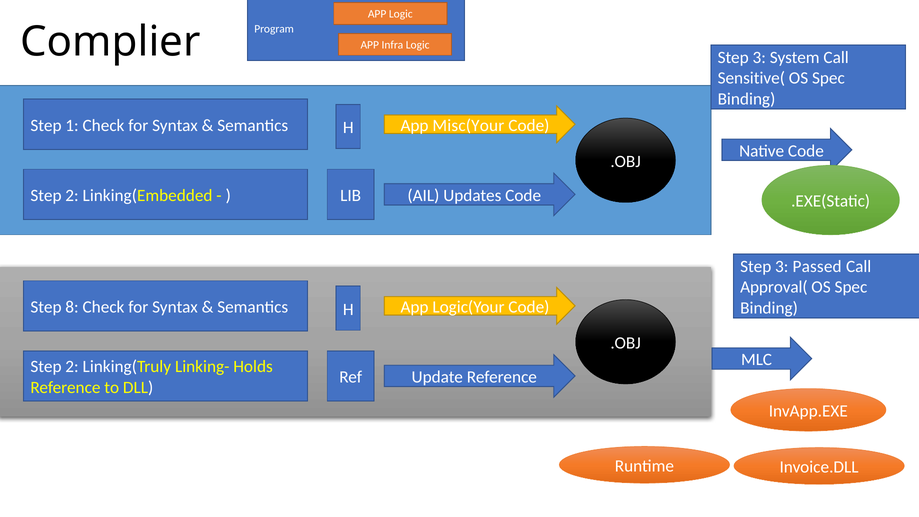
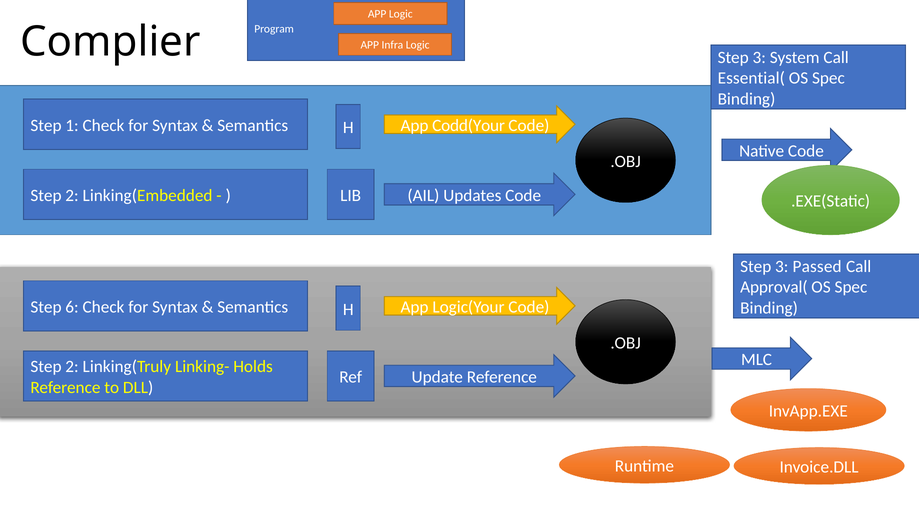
Sensitive(: Sensitive( -> Essential( (751, 78)
Misc(Your: Misc(Your -> Codd(Your (469, 125)
8: 8 -> 6 (72, 307)
